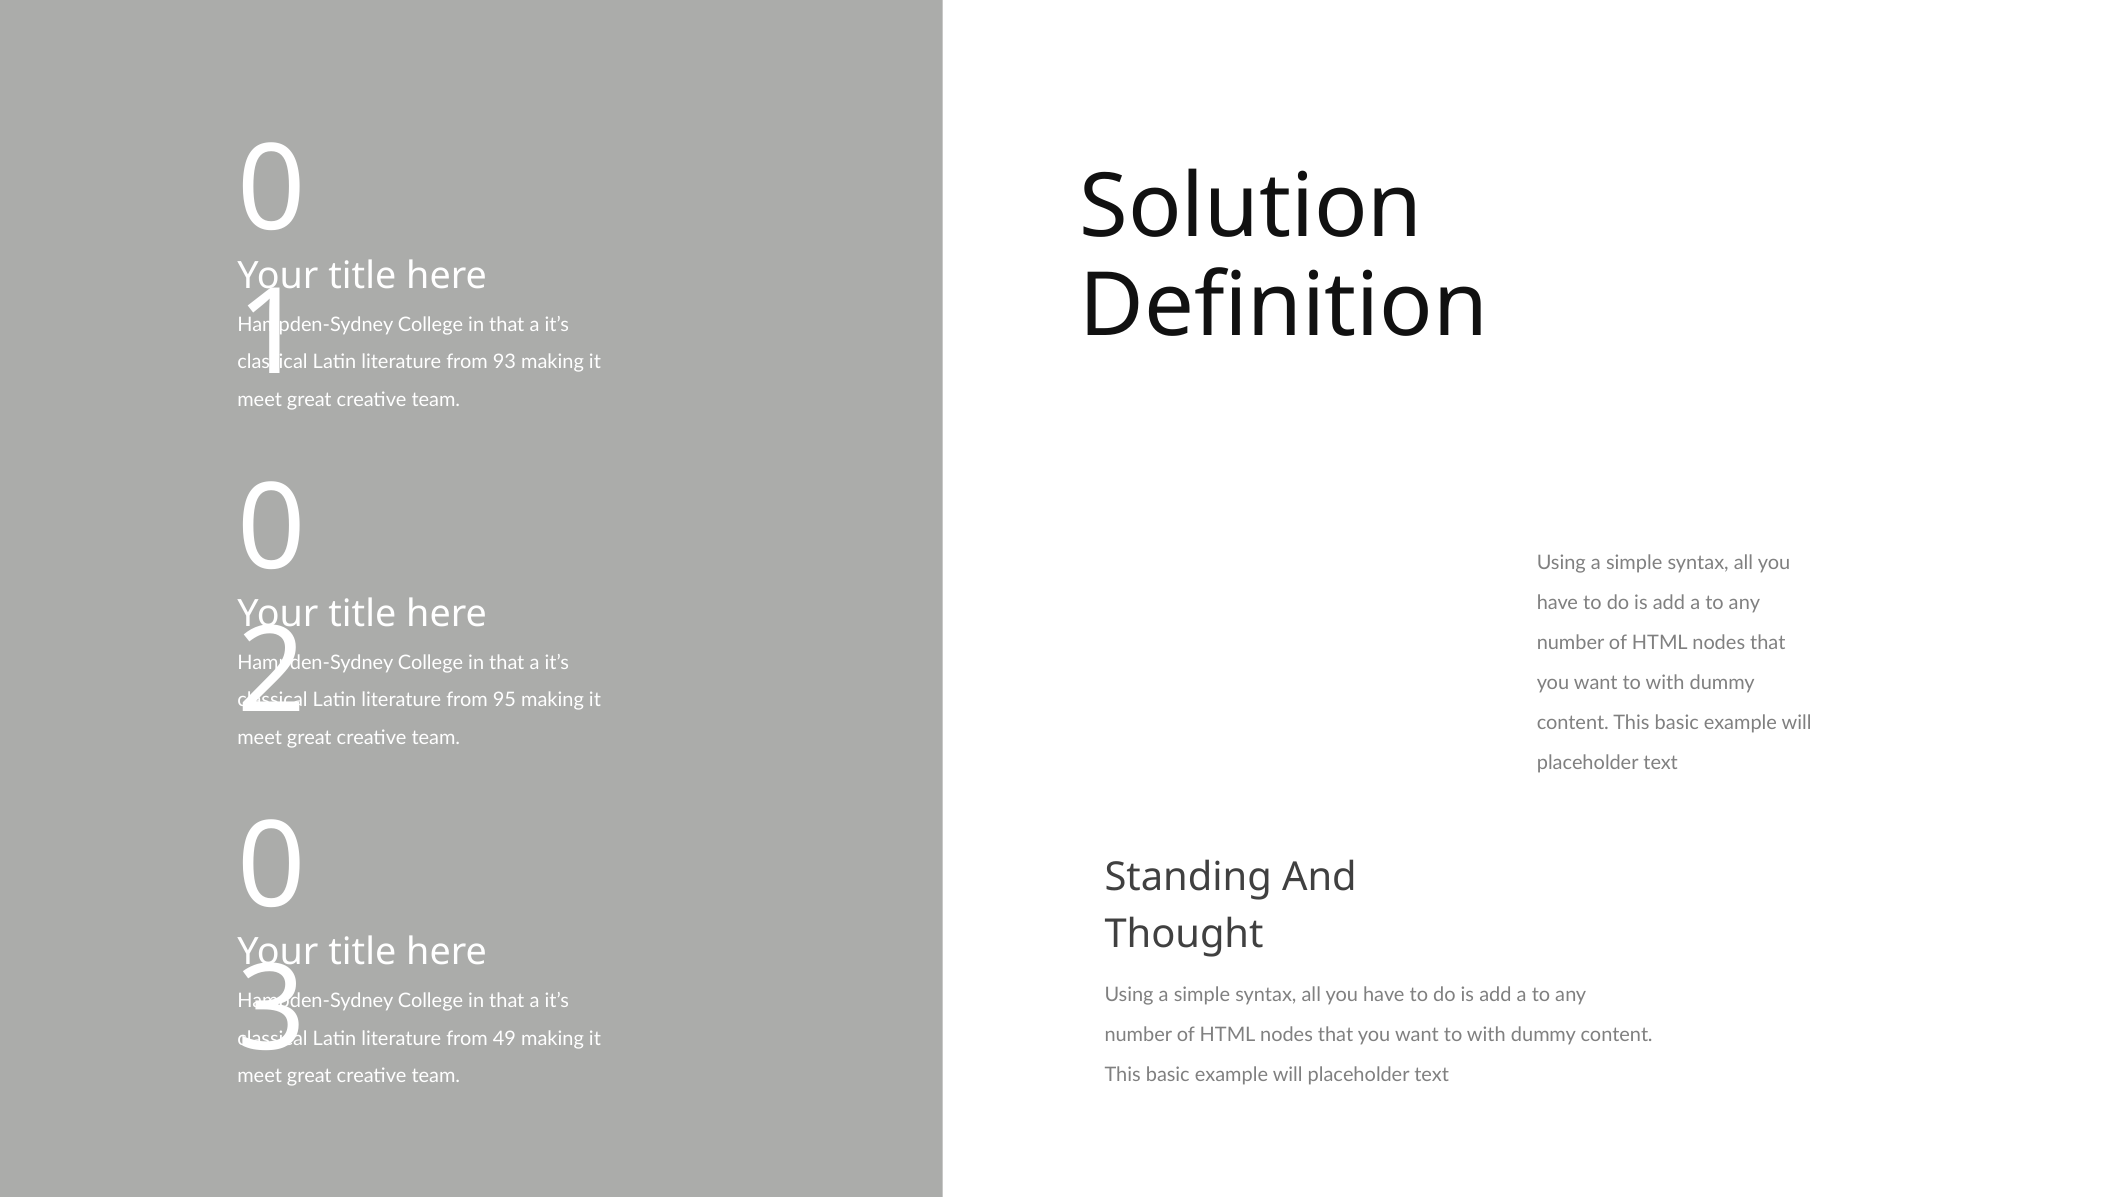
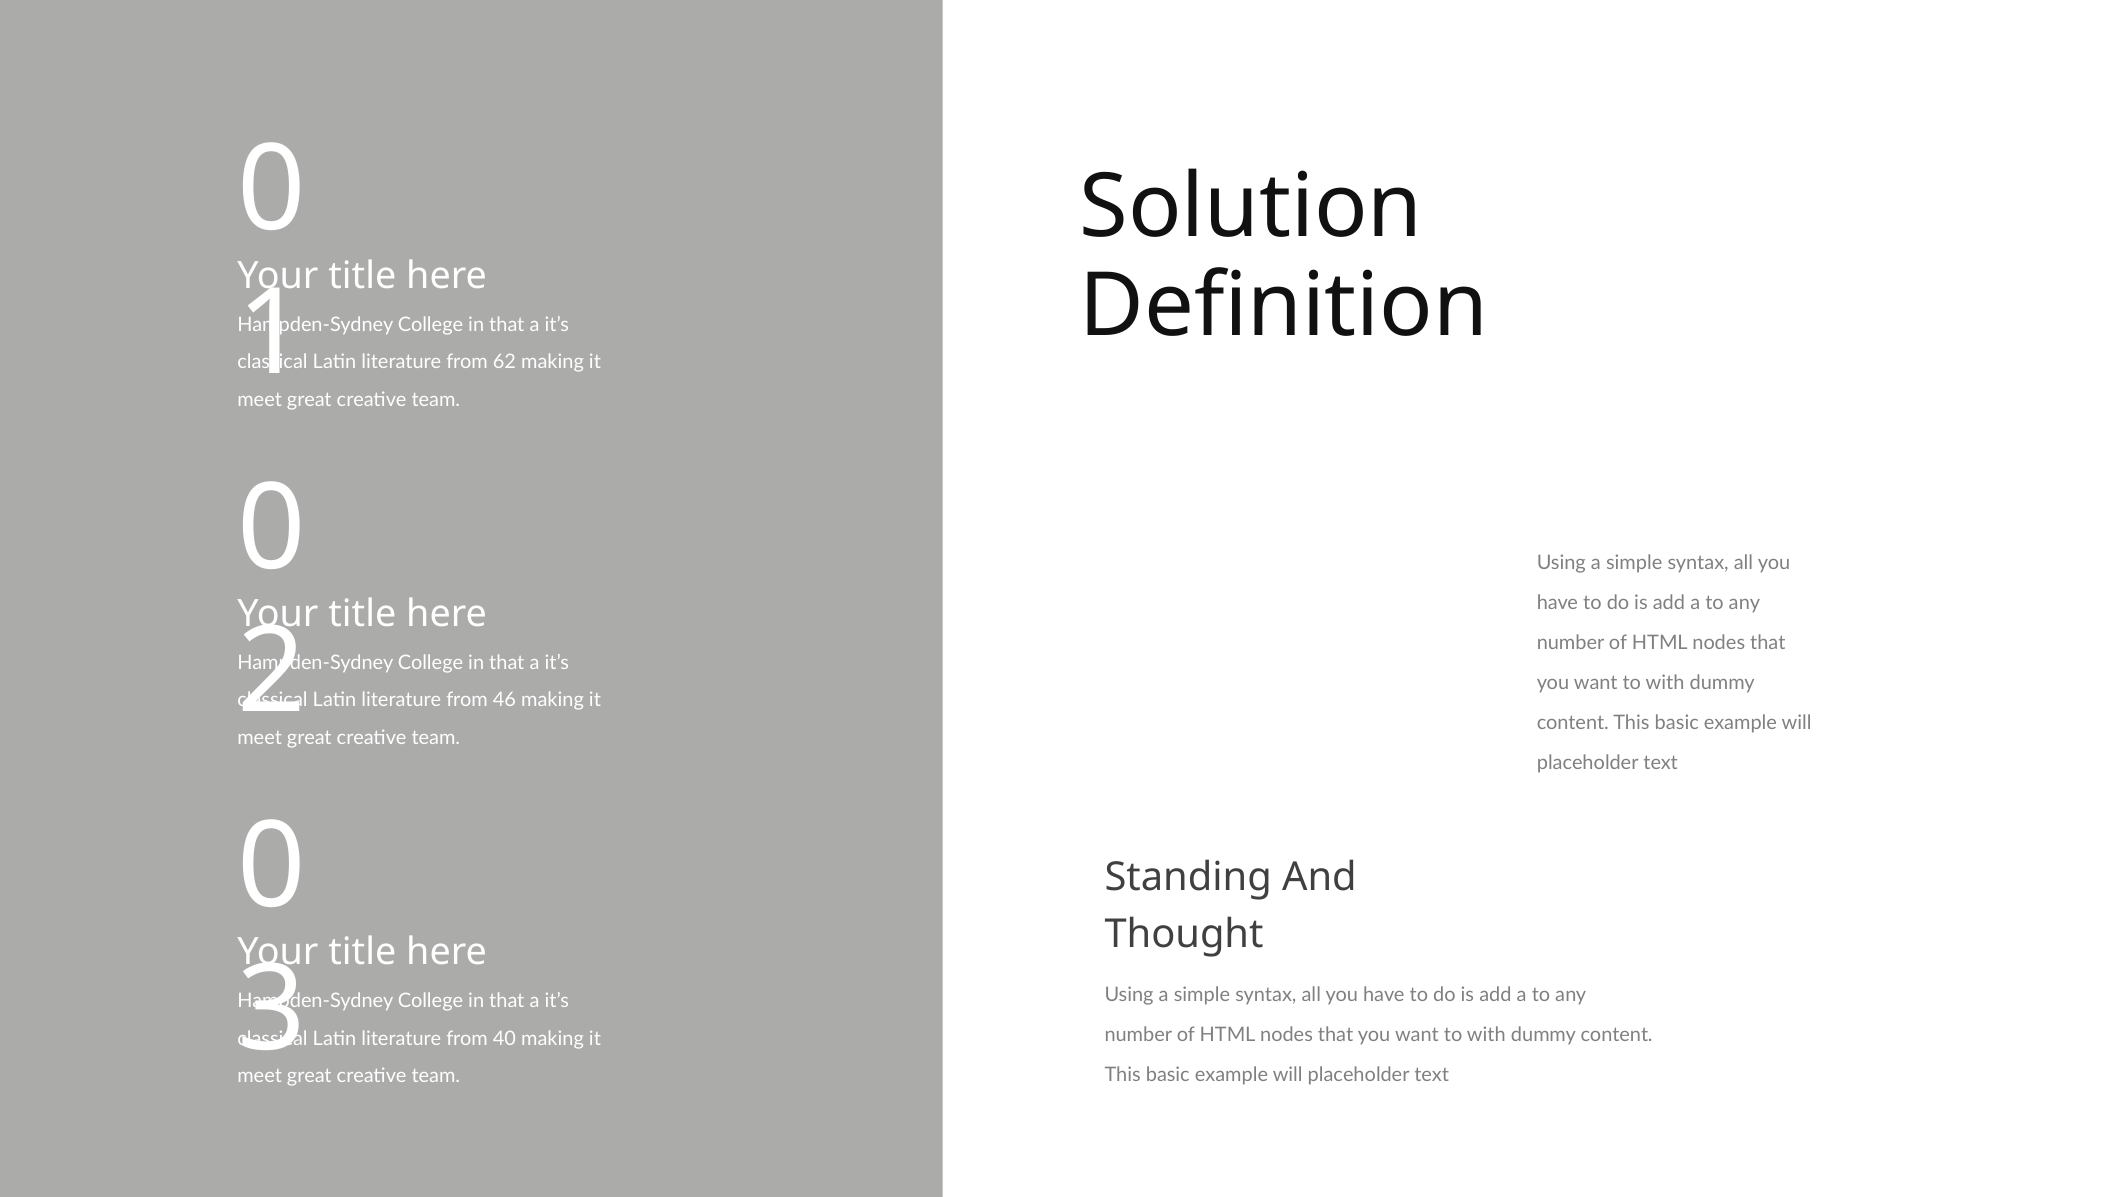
93: 93 -> 62 (504, 362)
95: 95 -> 46 (504, 700)
49: 49 -> 40 (504, 1038)
